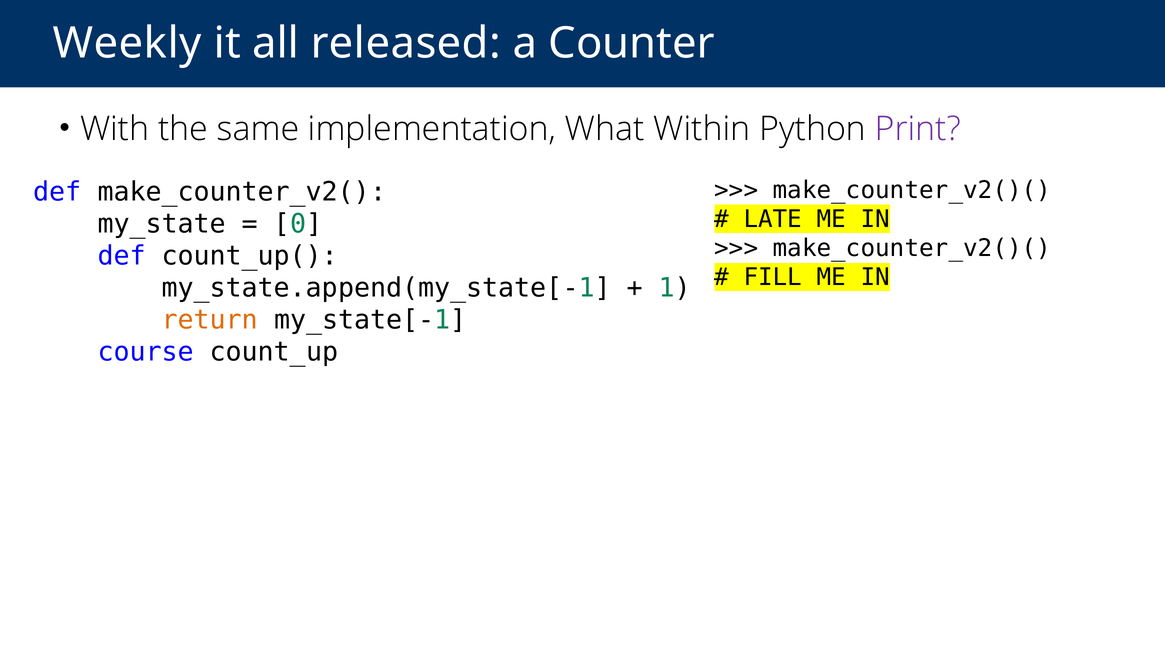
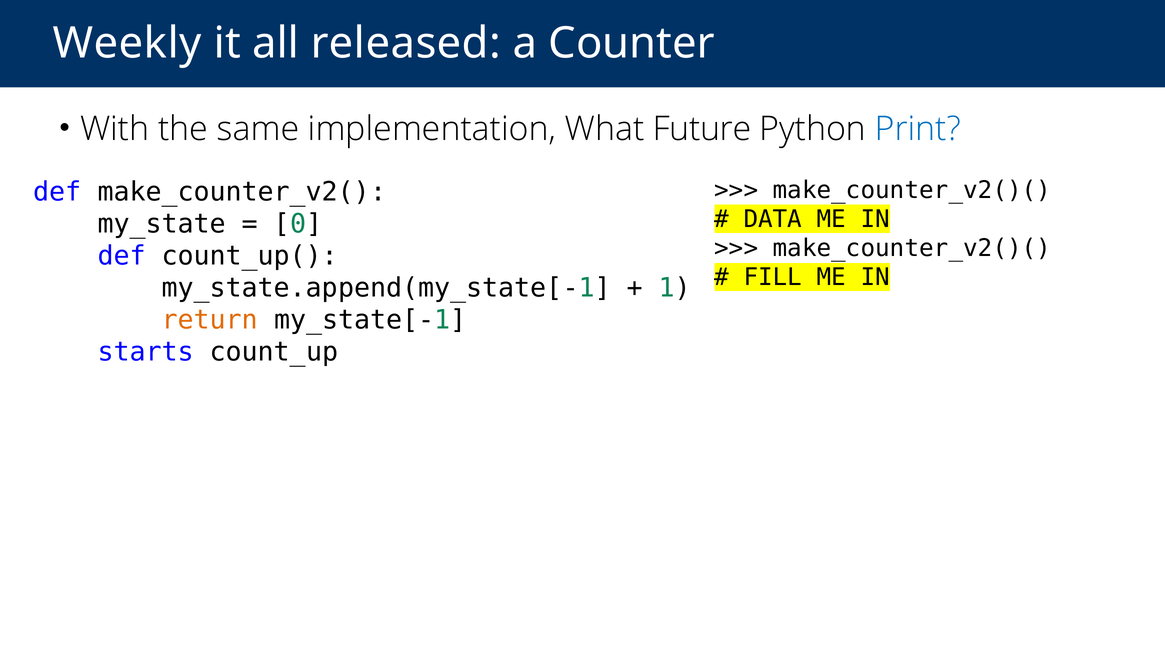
Within: Within -> Future (702, 129)
Print colour: purple -> blue (918, 129)
LATE: LATE -> DATA (773, 219)
course: course -> starts (146, 352)
